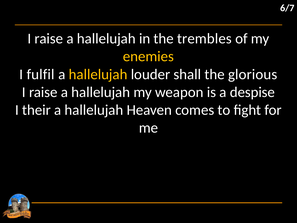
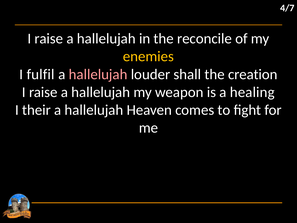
6/7: 6/7 -> 4/7 (287, 8)
trembles: trembles -> reconcile (204, 39)
hallelujah colour: yellow -> pink (98, 74)
glorious: glorious -> creation (253, 74)
despise: despise -> healing (252, 92)
